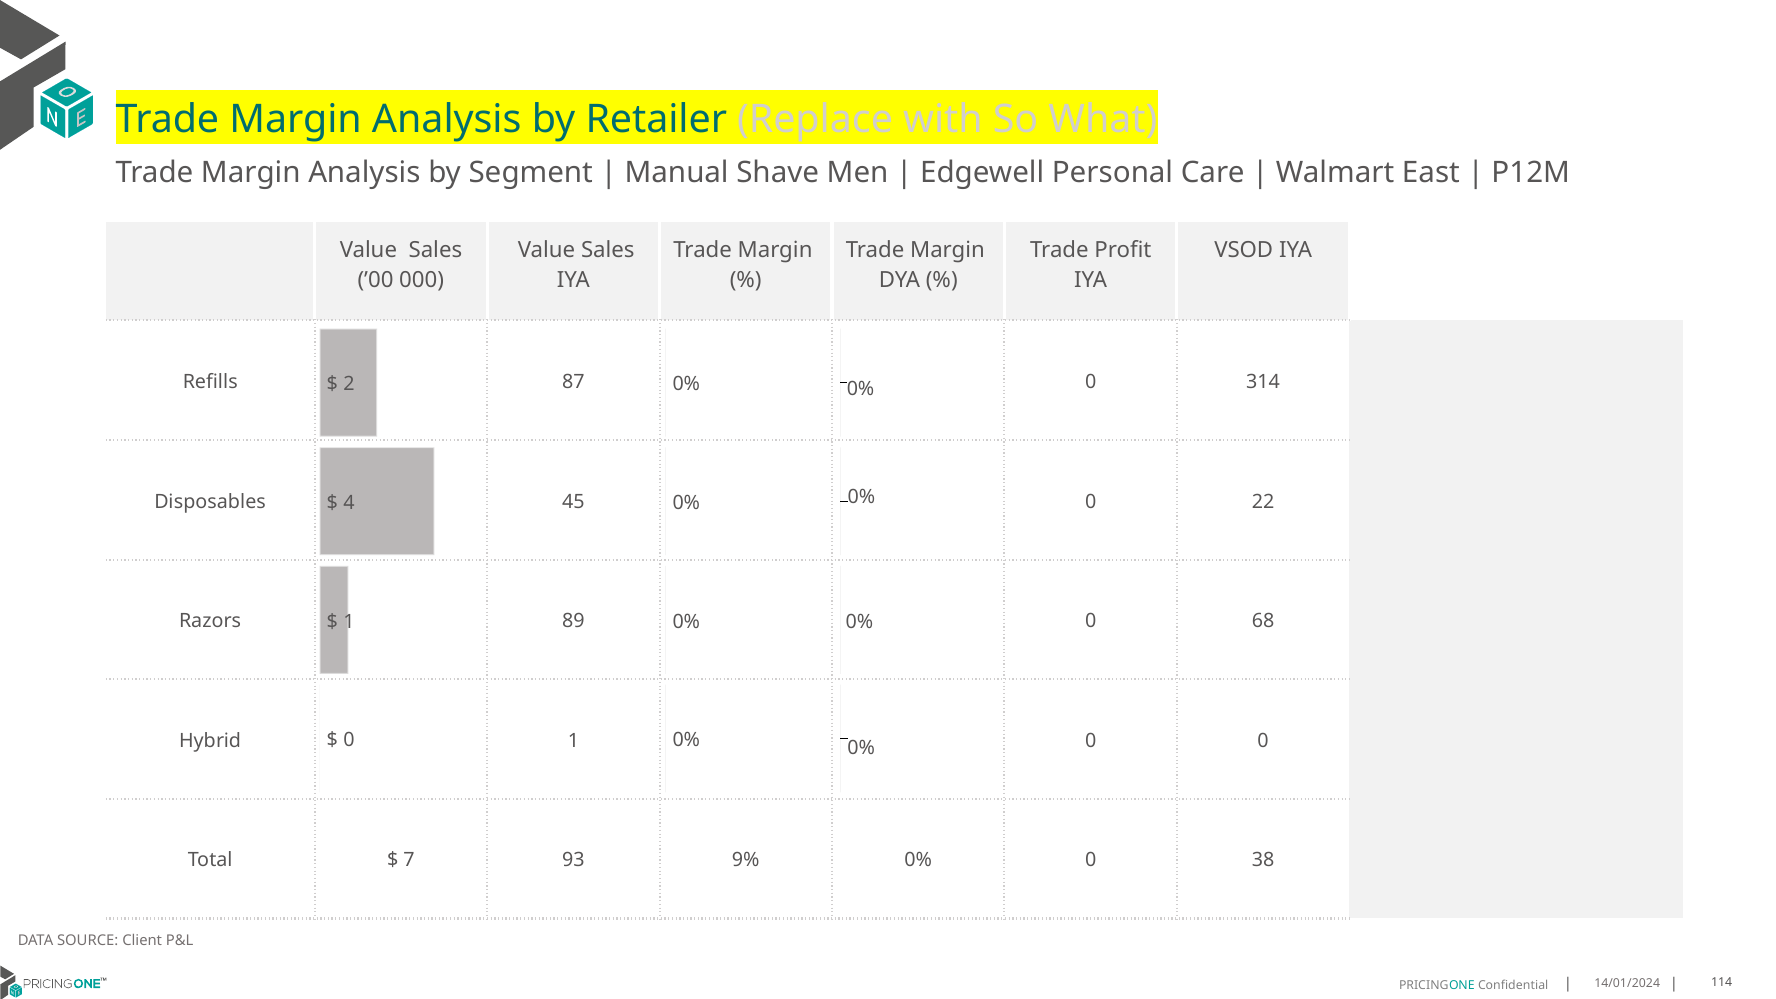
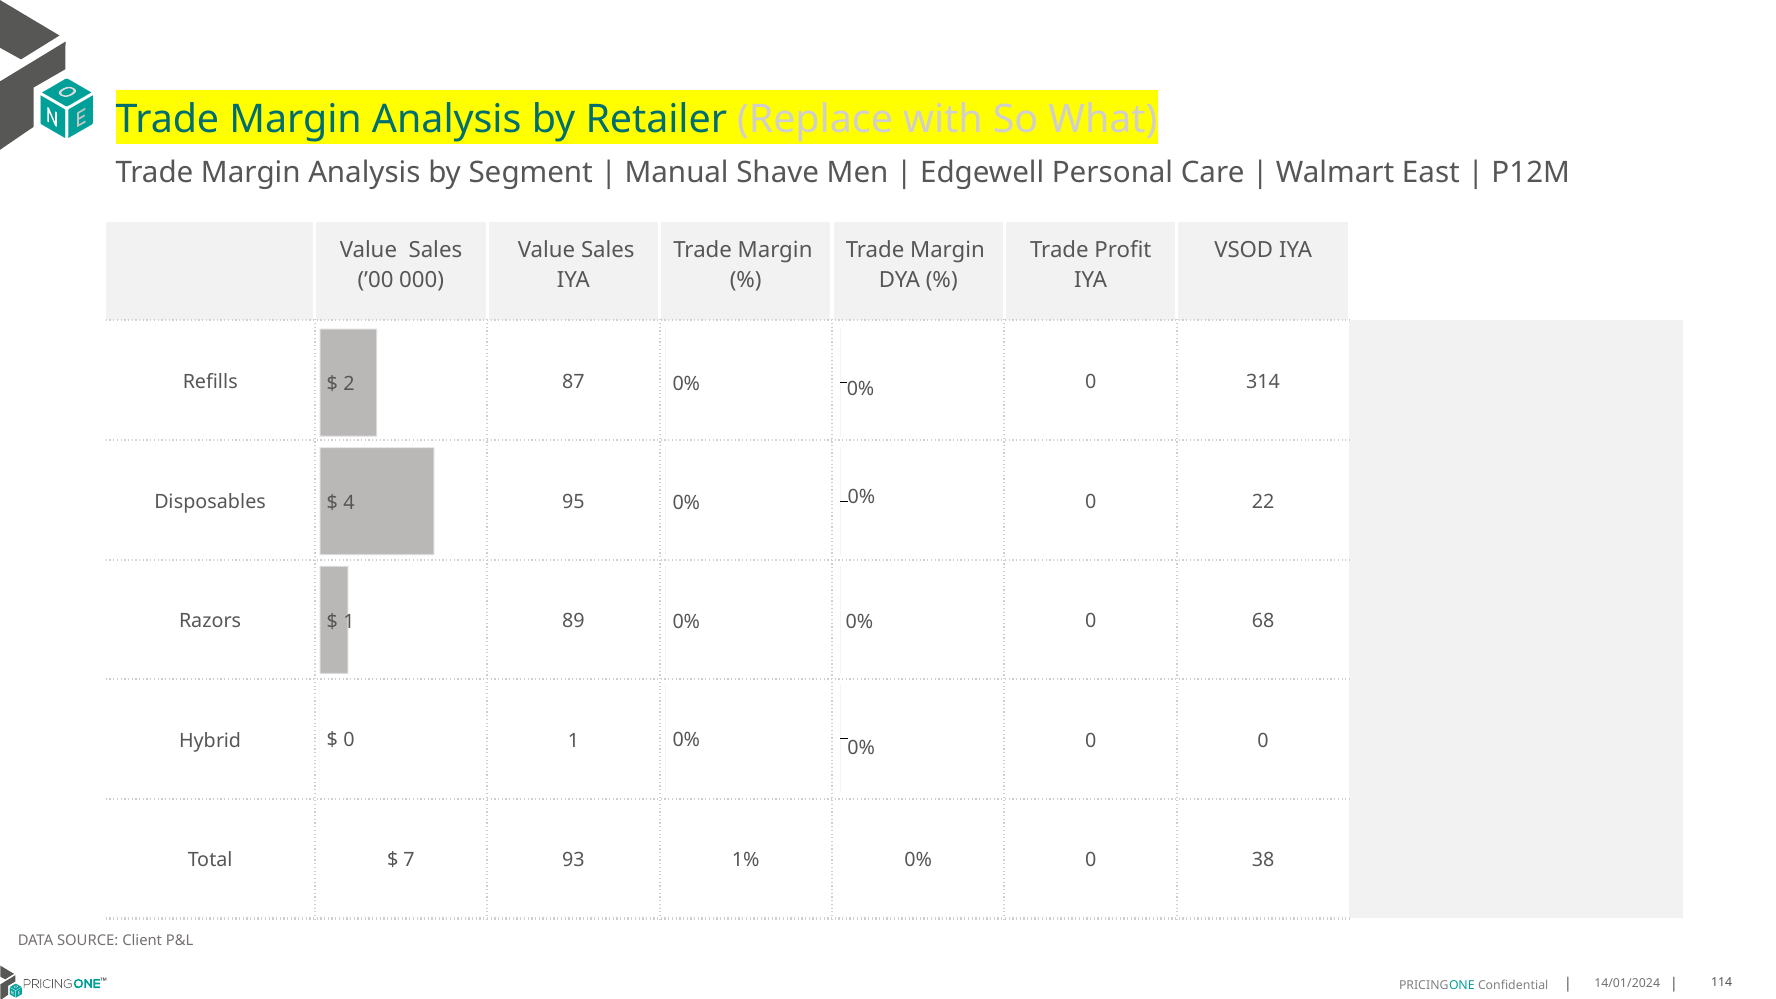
45: 45 -> 95 (573, 502)
9%: 9% -> 1% (746, 861)
